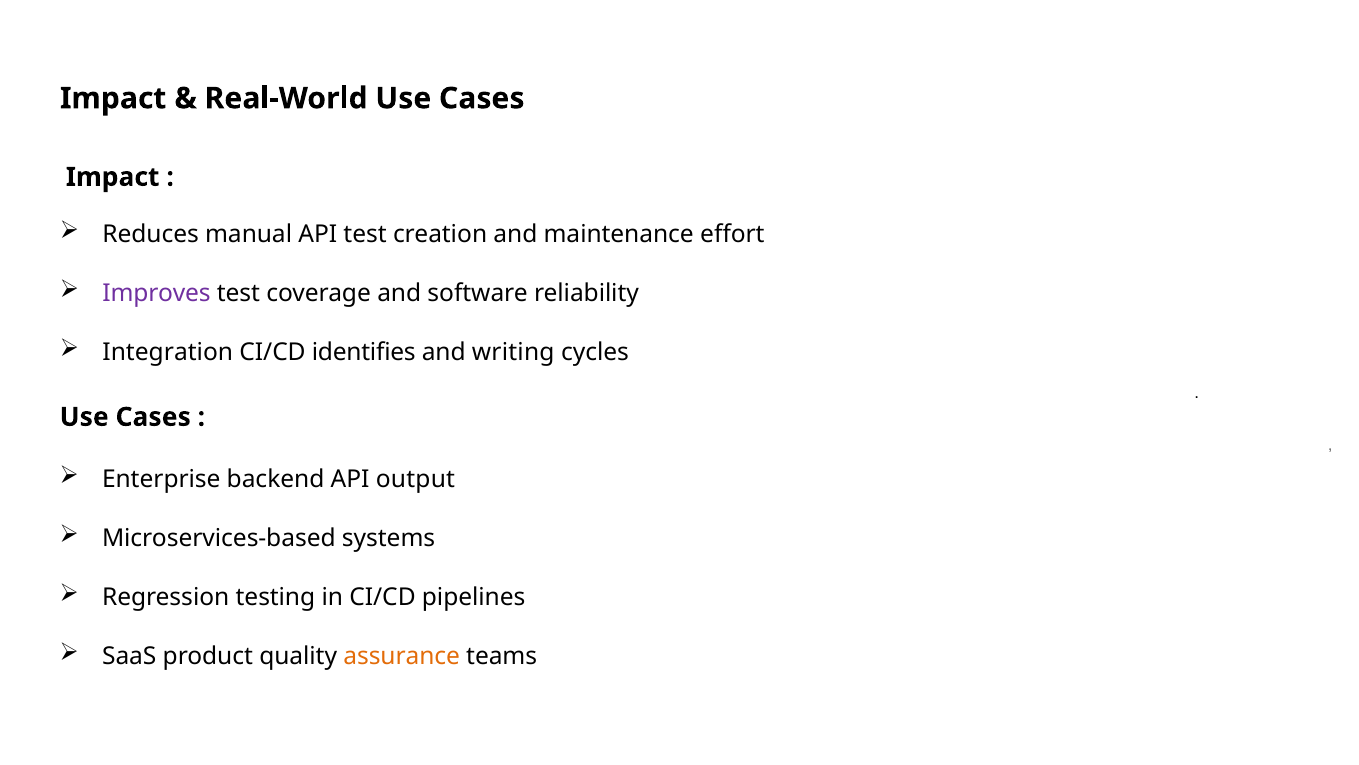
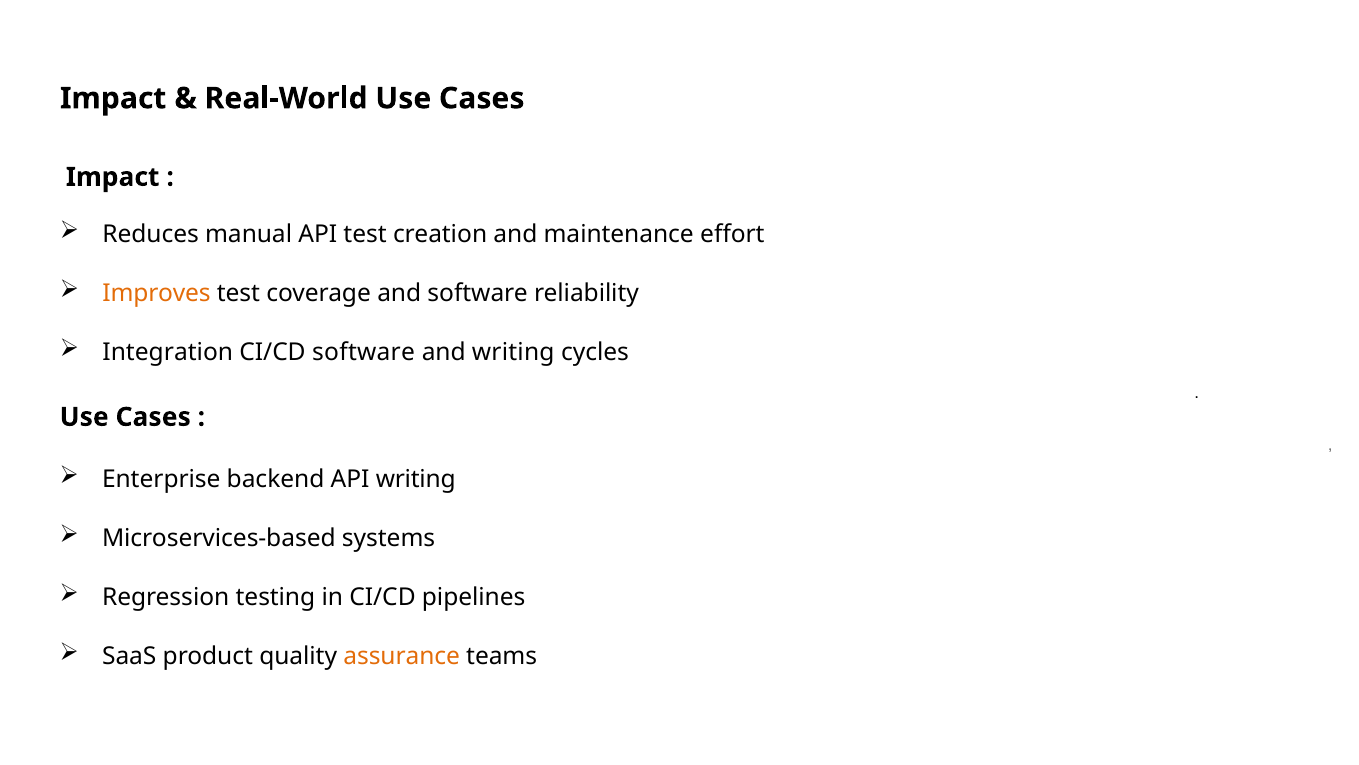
Improves colour: purple -> orange (157, 294)
CI/CD identifies: identifies -> software (364, 353)
API output: output -> writing (416, 479)
